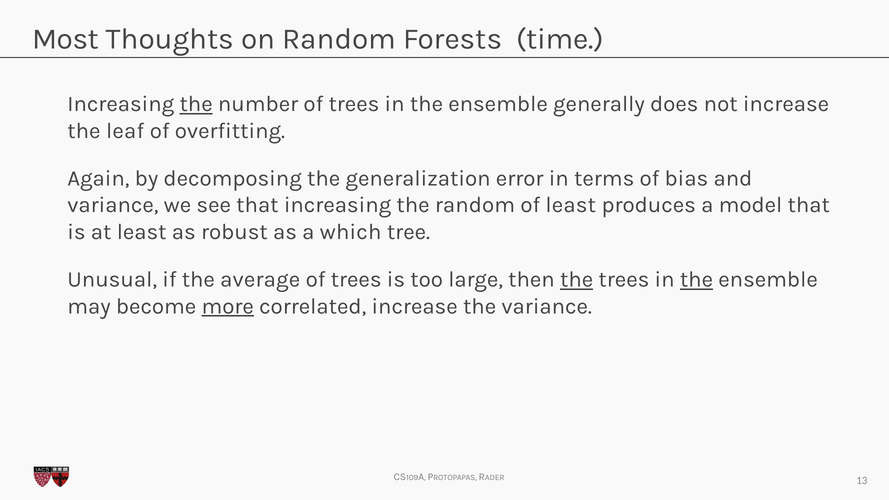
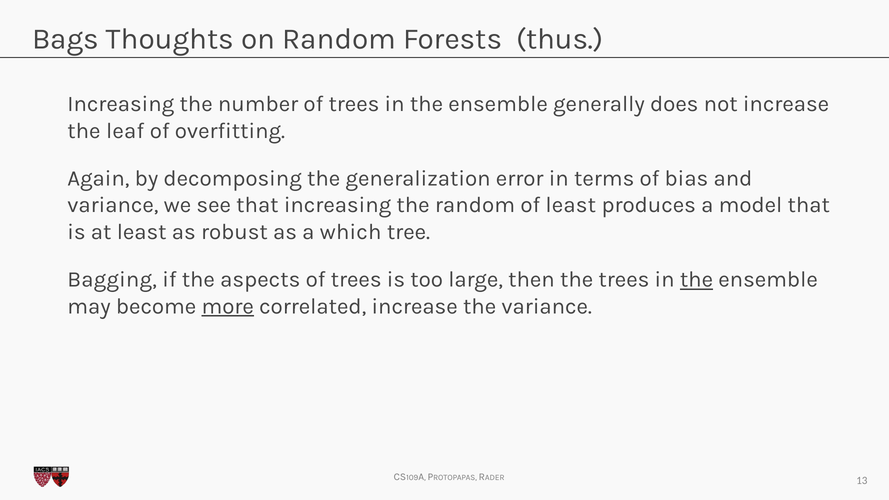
Most: Most -> Bags (65, 39)
time: time -> thus (560, 39)
the underline: present -> none (196, 104)
Unusual: Unusual -> Bagging (112, 280)
average: average -> aspects (260, 280)
the underline: present -> none (577, 280)
